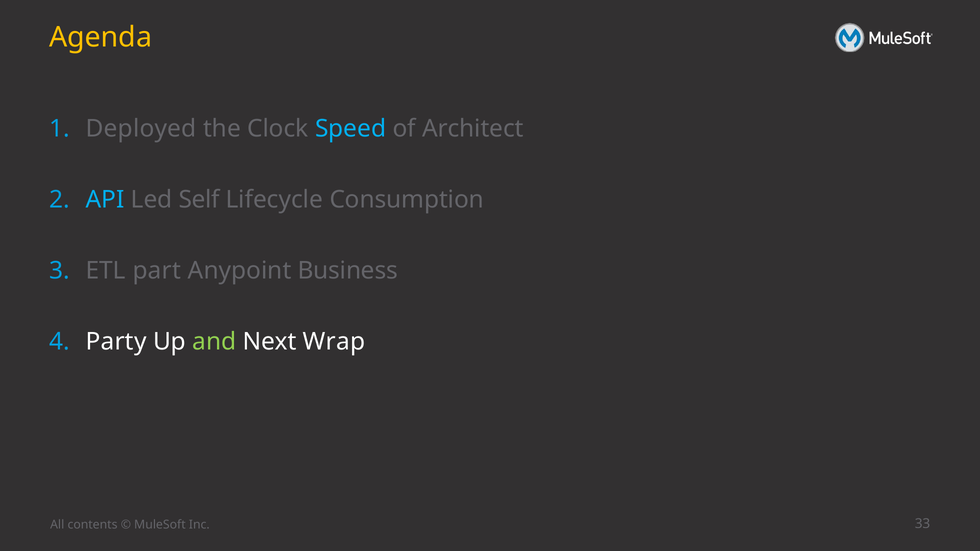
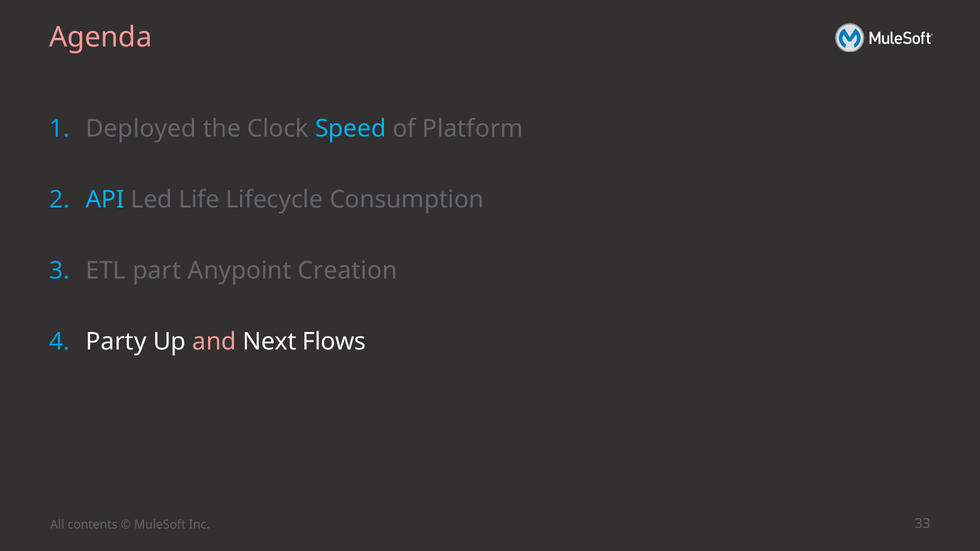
Agenda colour: yellow -> pink (101, 37)
Architect: Architect -> Platform (473, 128)
Self: Self -> Life (199, 200)
Business: Business -> Creation (348, 271)
and colour: light green -> pink (214, 342)
Wrap: Wrap -> Flows (334, 342)
